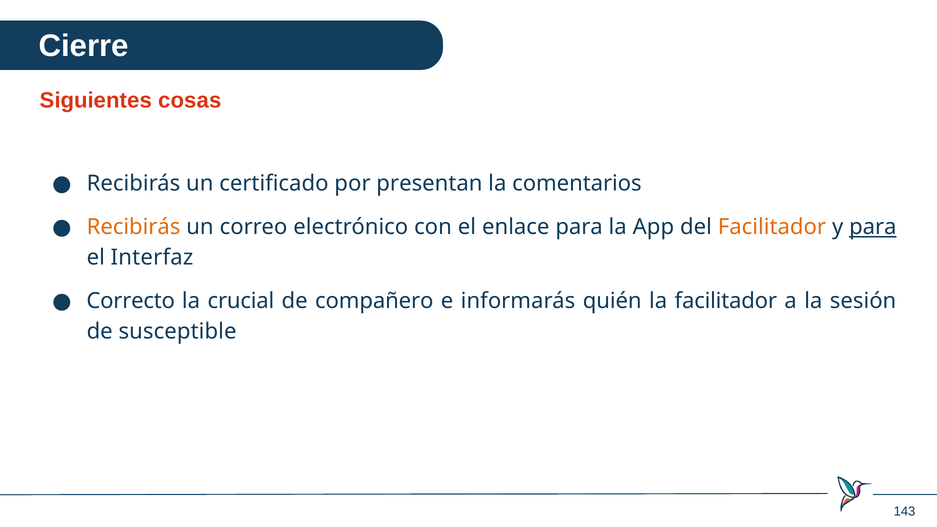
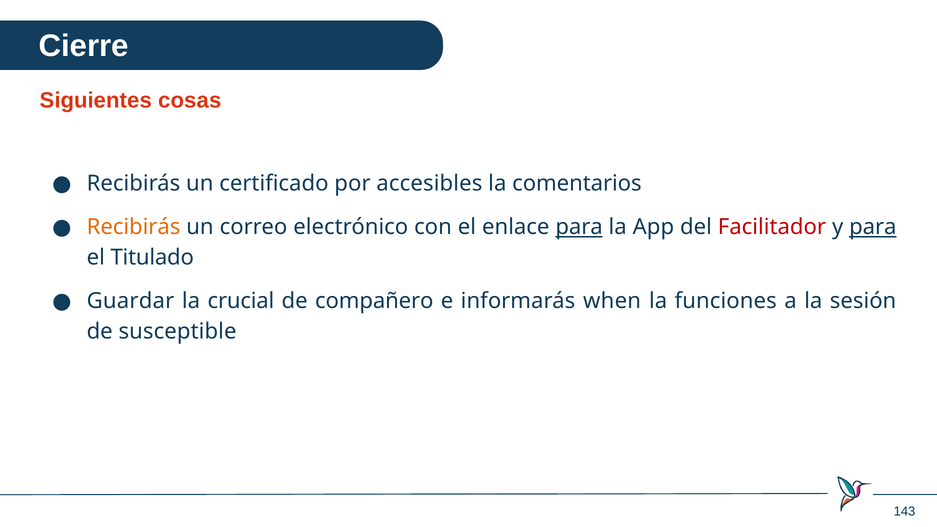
presentan: presentan -> accesibles (429, 184)
para underline: none -> present (579, 227)
Facilitador colour: orange -> red (772, 227)
Interfaz: Interfaz -> Titulado (152, 258)
Correcto: Correcto -> Guardar (131, 301)
quién: quién -> when (612, 301)
la facilitador: facilitador -> funciones (726, 301)
